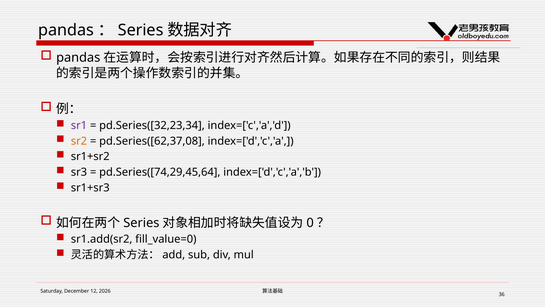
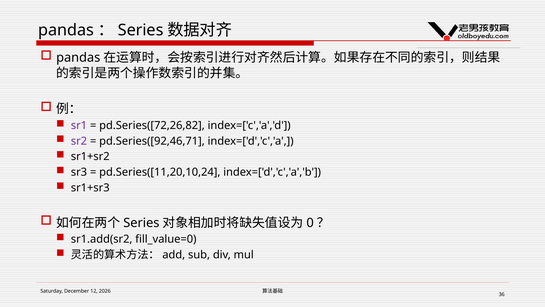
pd.Series([32,23,34: pd.Series([32,23,34 -> pd.Series([72,26,82 (152, 125)
sr2 colour: orange -> purple (79, 141)
pd.Series([62,37,08: pd.Series([62,37,08 -> pd.Series([92,46,71 (152, 141)
pd.Series([74,29,45,64: pd.Series([74,29,45,64 -> pd.Series([11,20,10,24 (160, 172)
